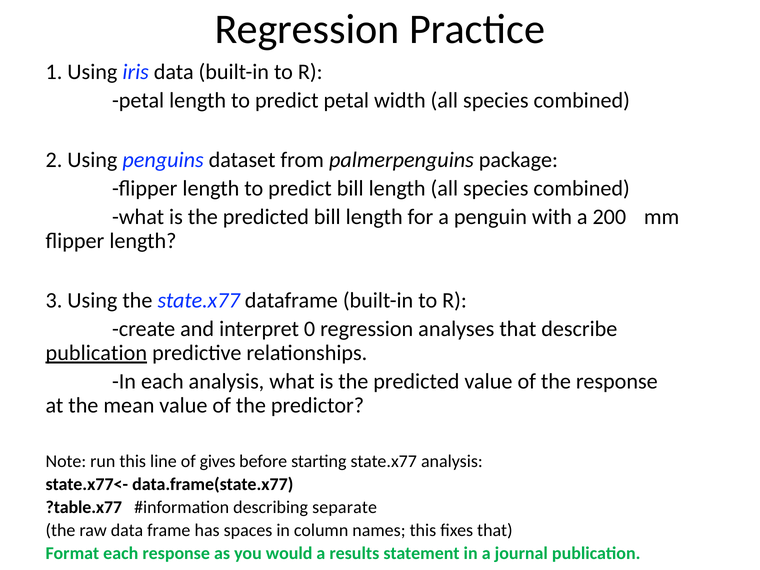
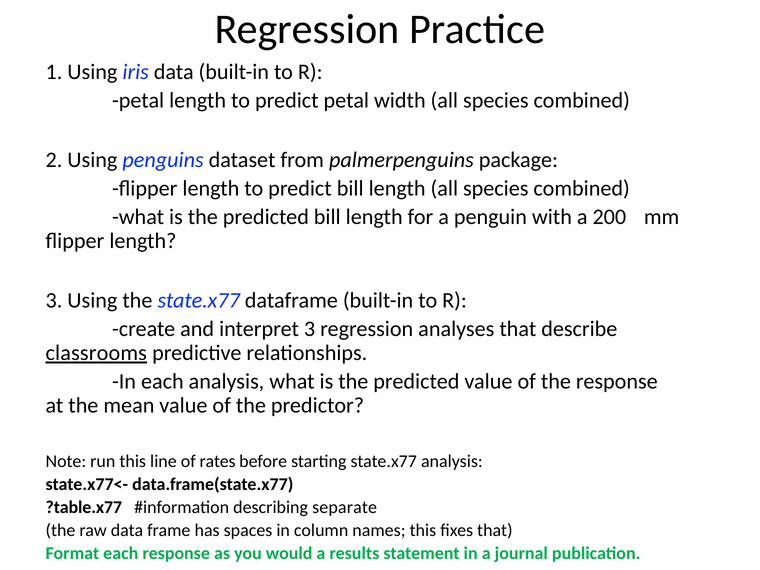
interpret 0: 0 -> 3 (310, 329)
publication: publication -> classrooms (96, 353)
gives: gives -> rates (218, 461)
